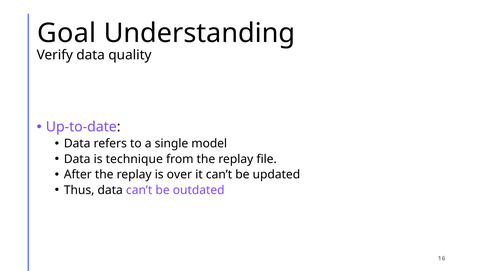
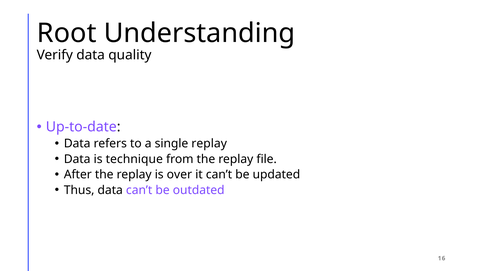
Goal: Goal -> Root (67, 33)
single model: model -> replay (209, 144)
